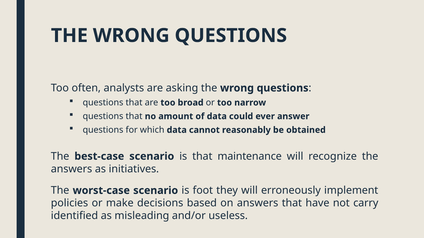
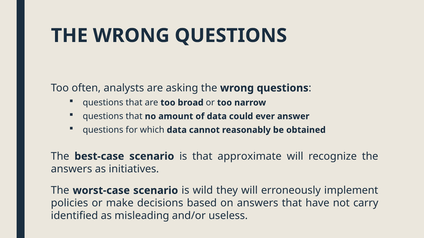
maintenance: maintenance -> approximate (250, 157)
foot: foot -> wild (203, 191)
